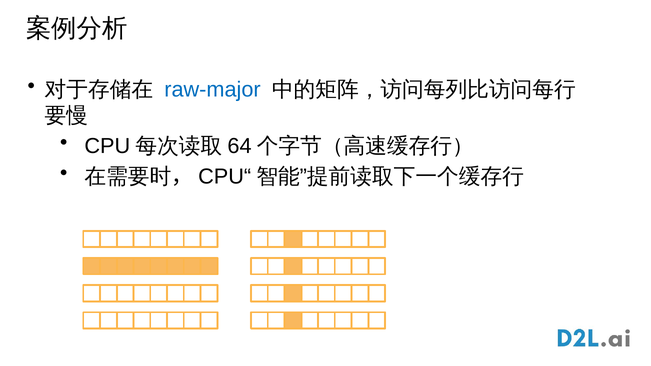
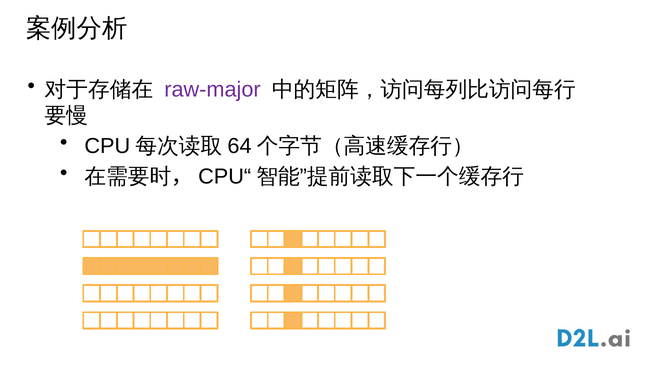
raw-major colour: blue -> purple (212, 90)
